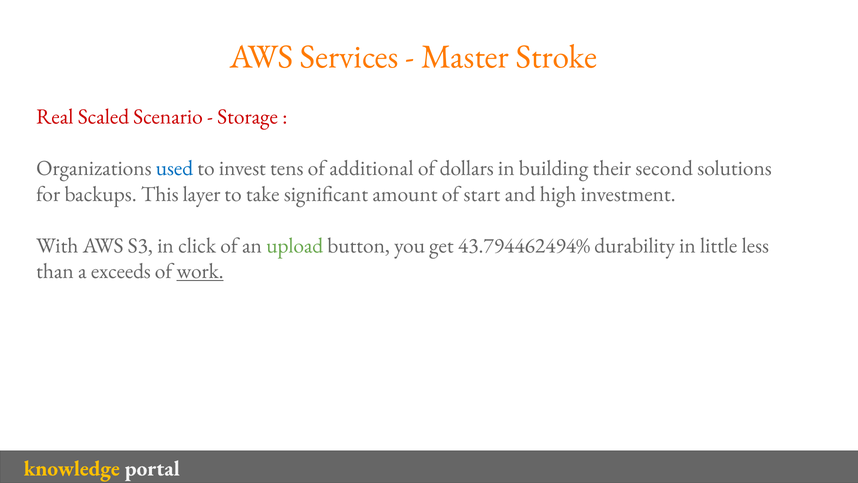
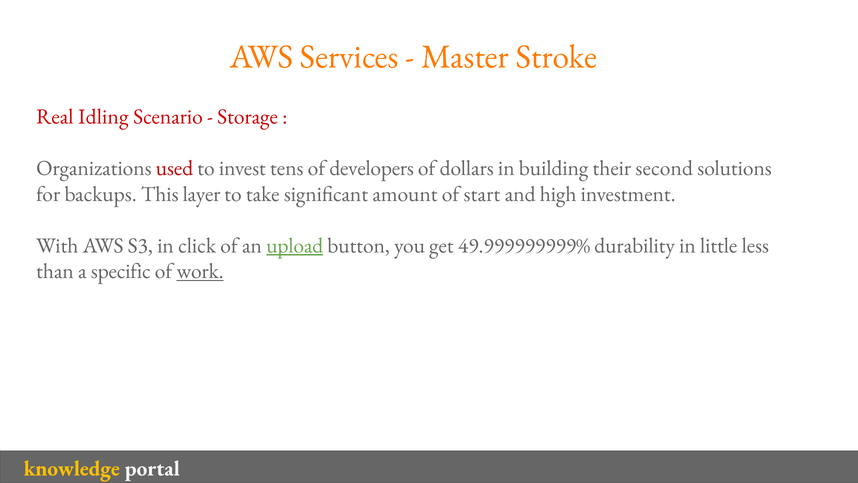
Scaled: Scaled -> Idling (103, 117)
used colour: blue -> red (174, 168)
additional: additional -> developers (372, 168)
upload underline: none -> present (295, 245)
43.794462494%: 43.794462494% -> 49.999999999% (524, 245)
exceeds: exceeds -> specific (121, 271)
